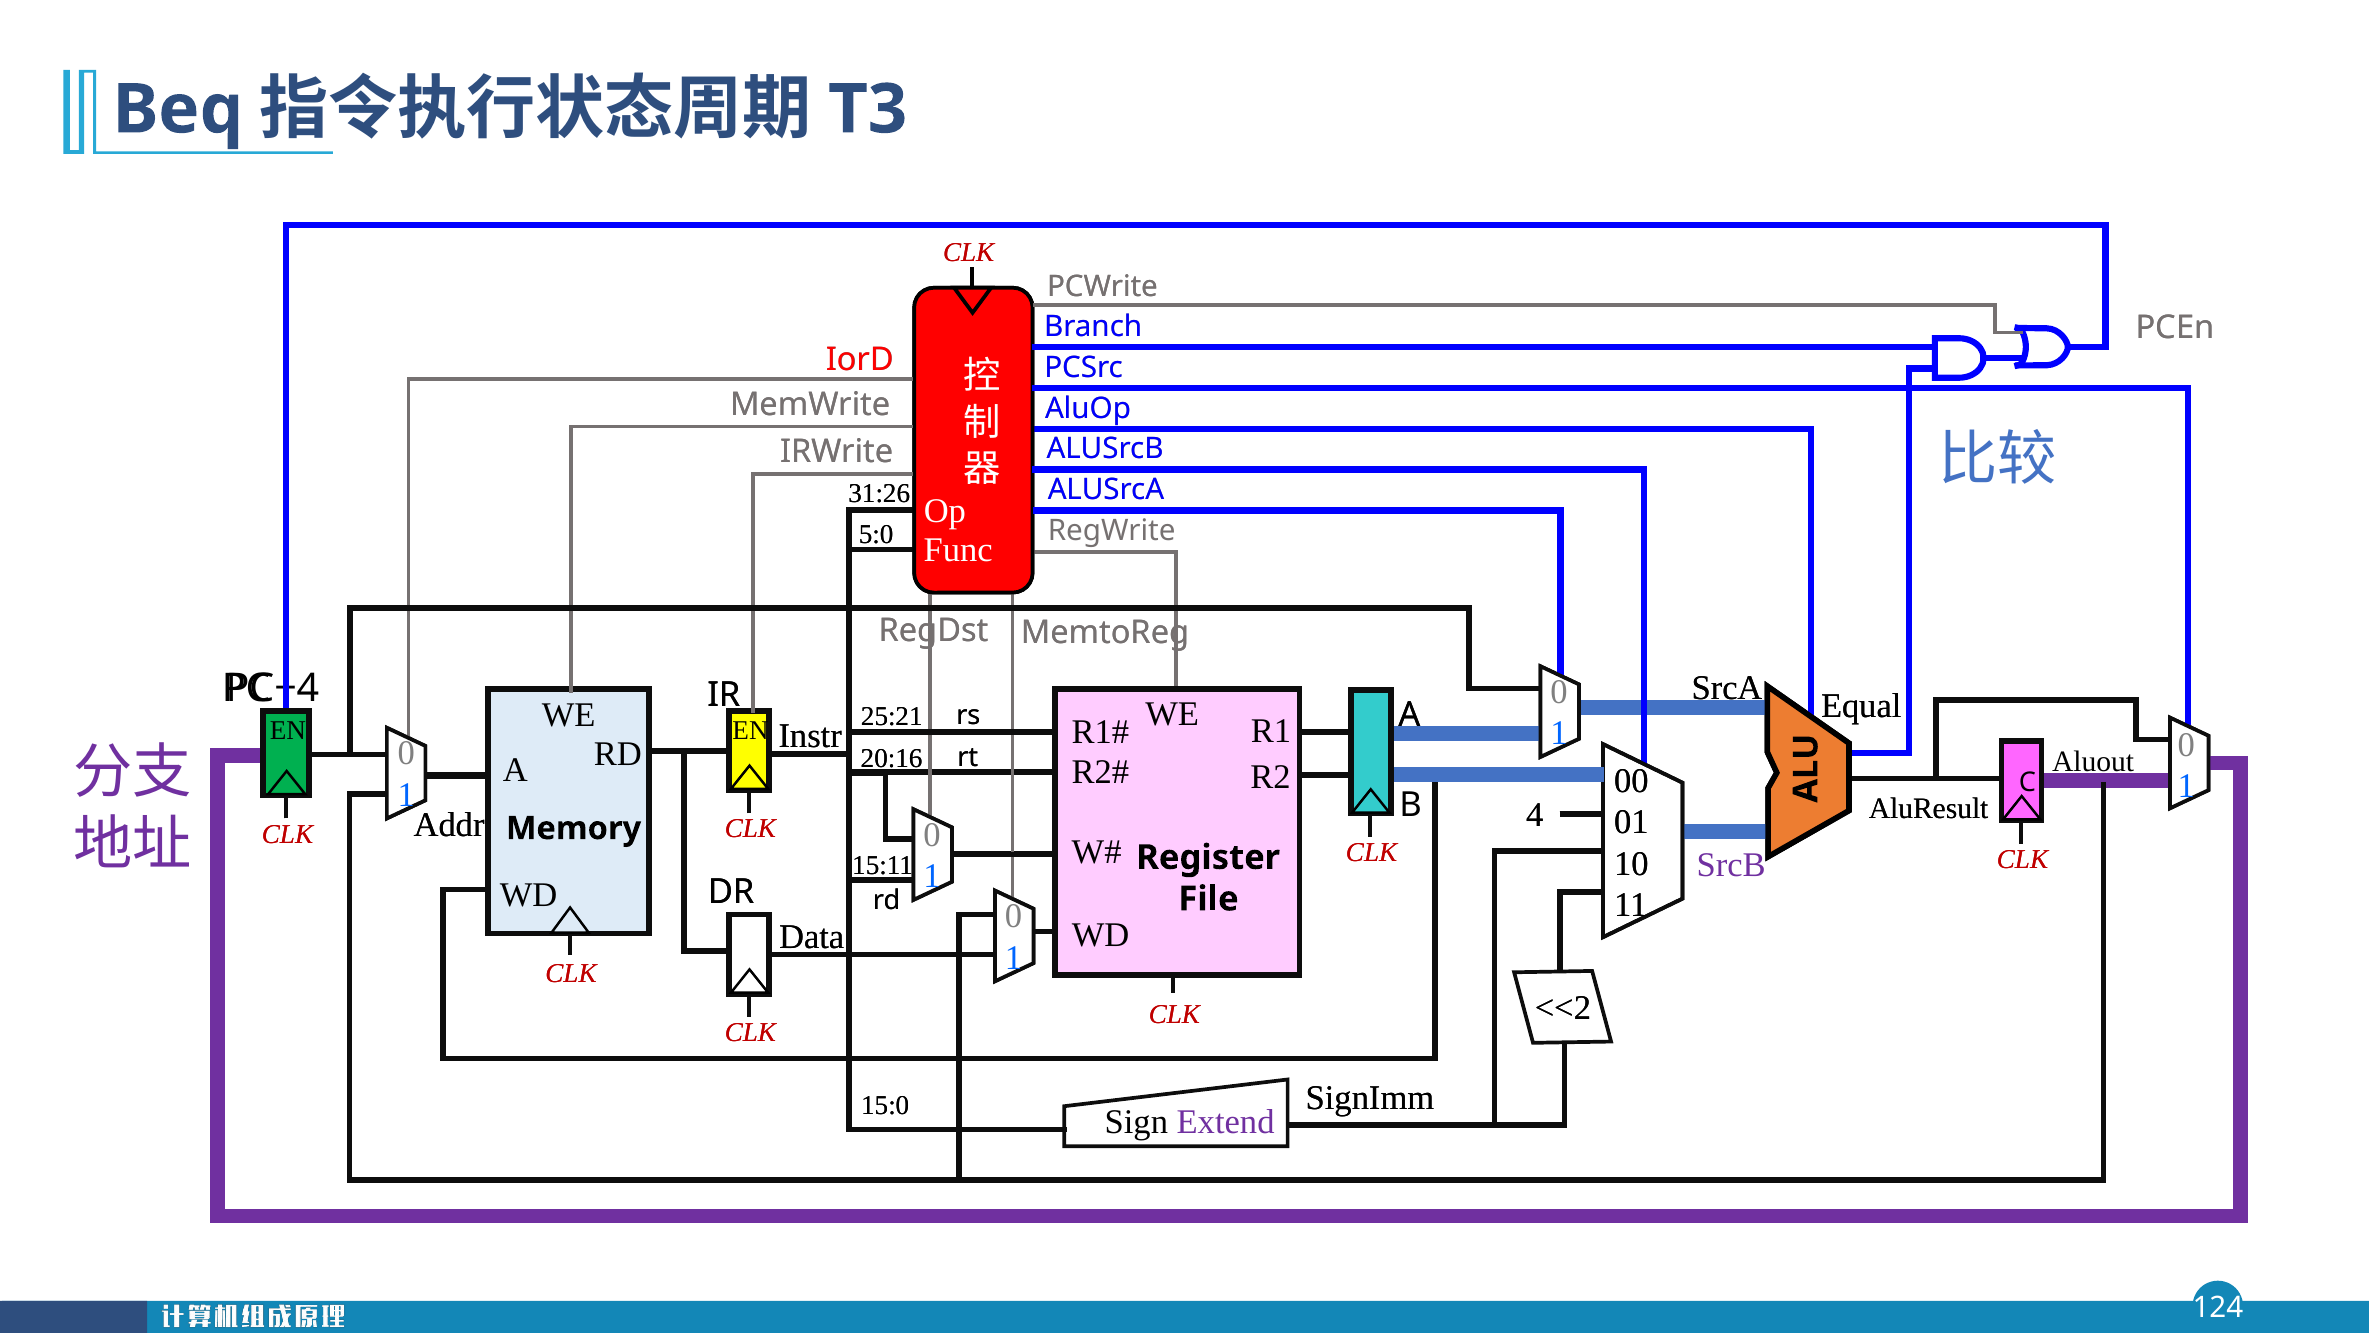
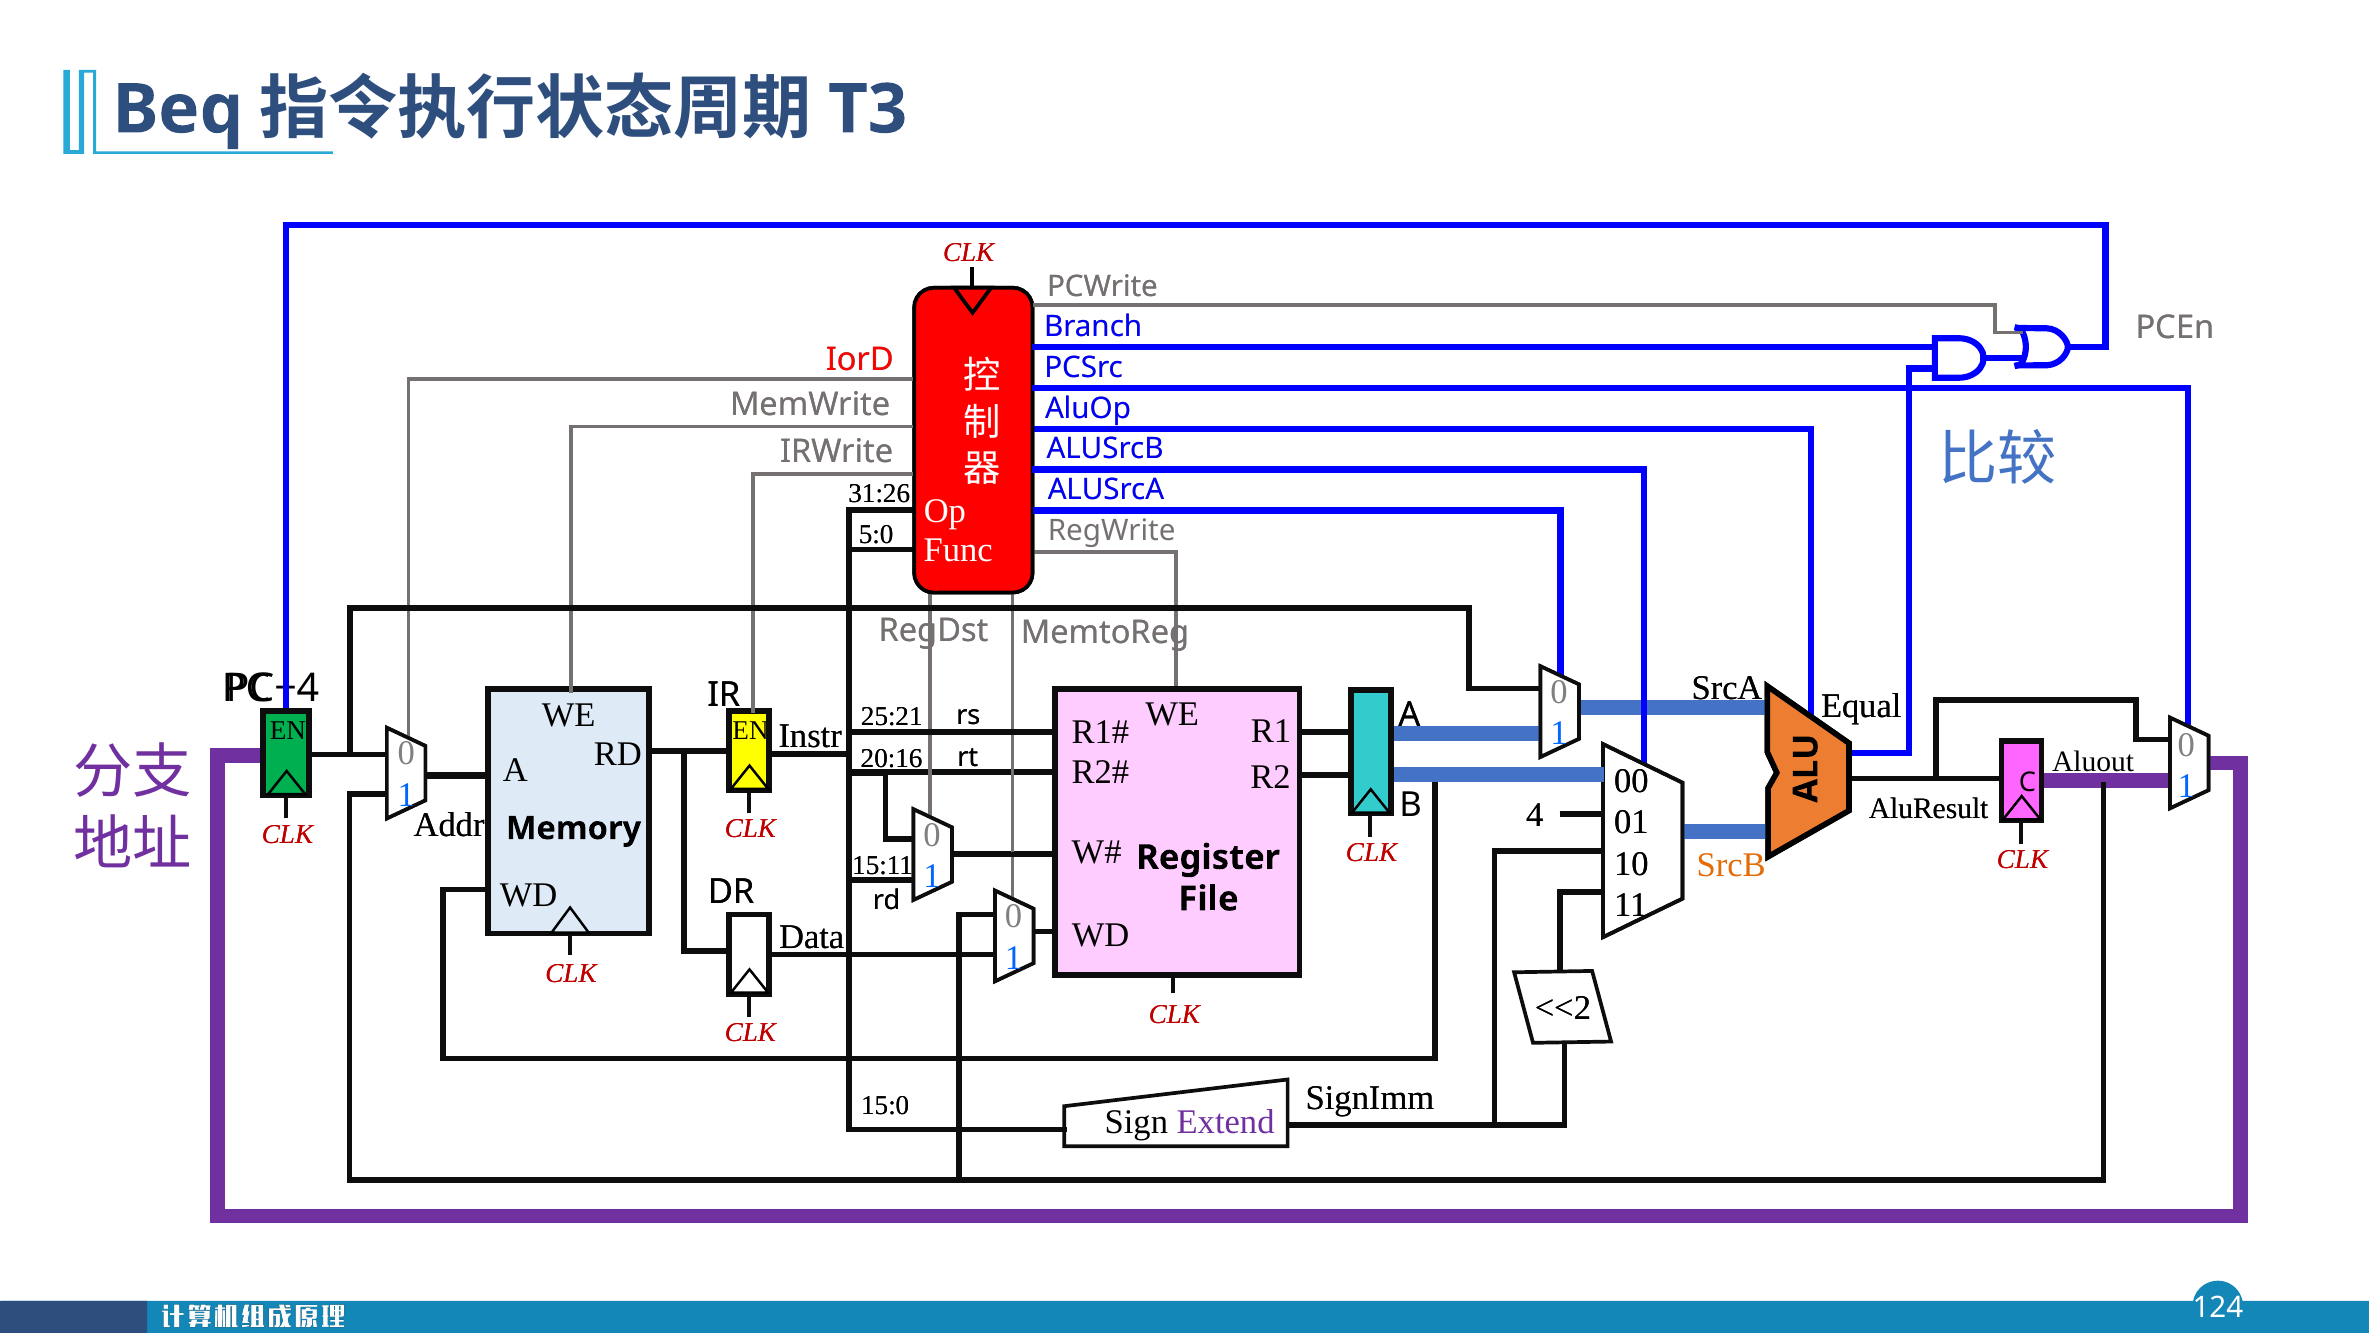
SrcB colour: purple -> orange (1731, 865)
